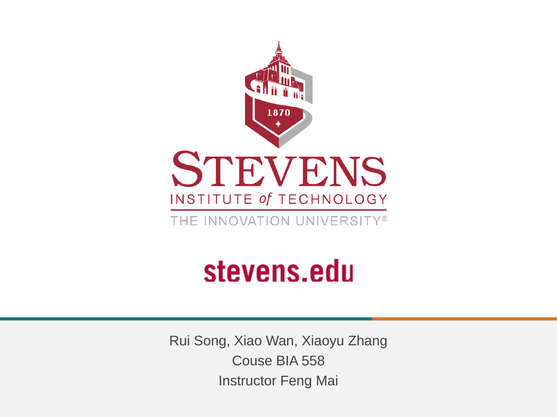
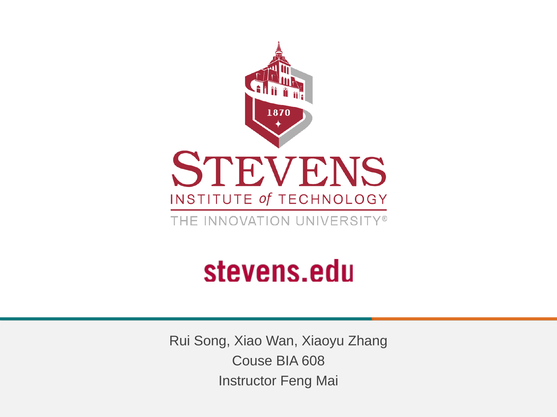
558: 558 -> 608 (313, 361)
